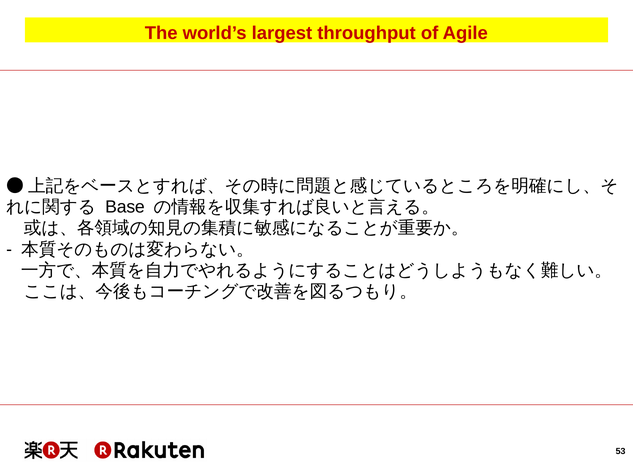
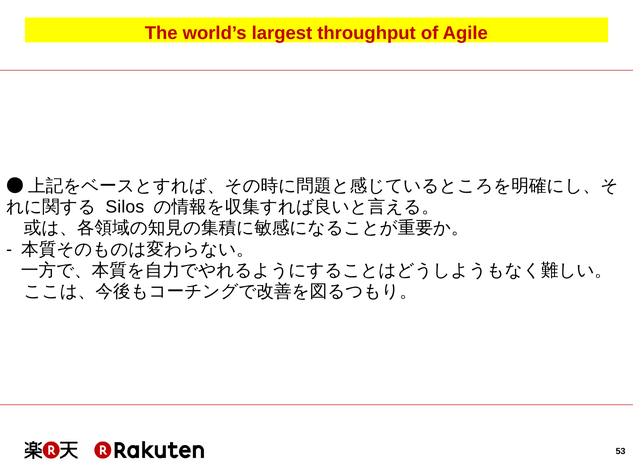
Base: Base -> Silos (125, 207)
